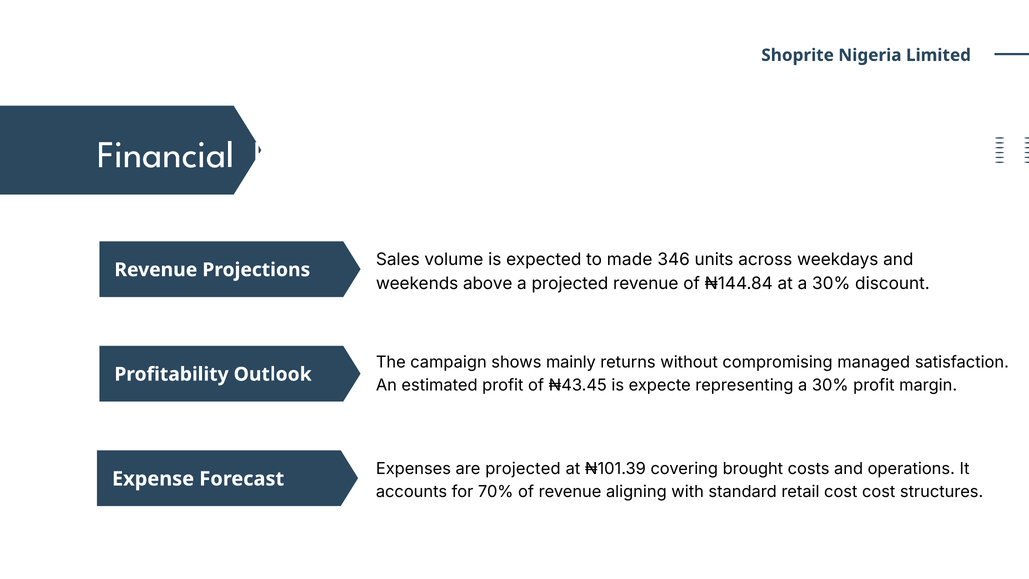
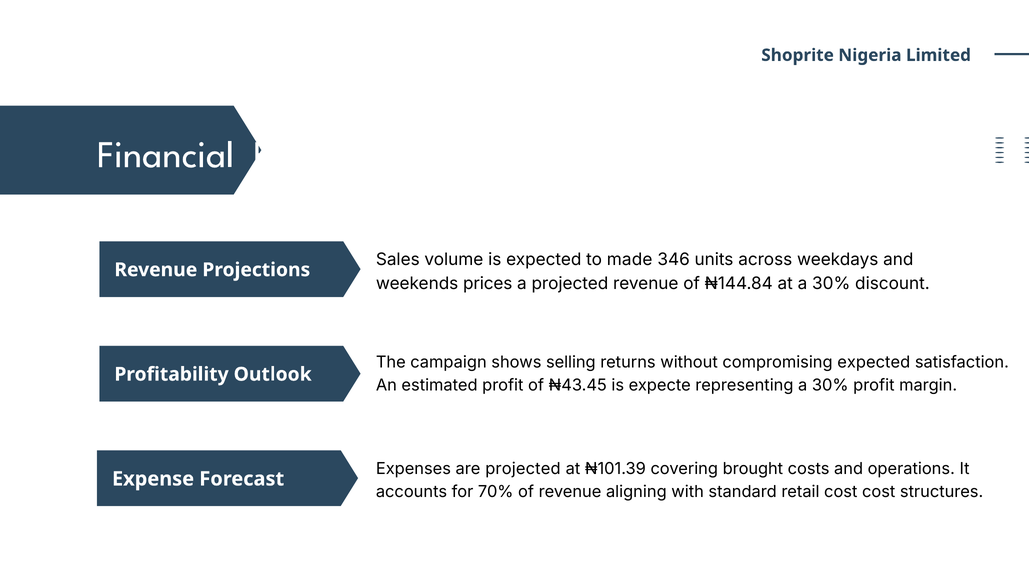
above: above -> prices (488, 283)
mainly: mainly -> selling (571, 362)
compromising managed: managed -> expected (874, 362)
